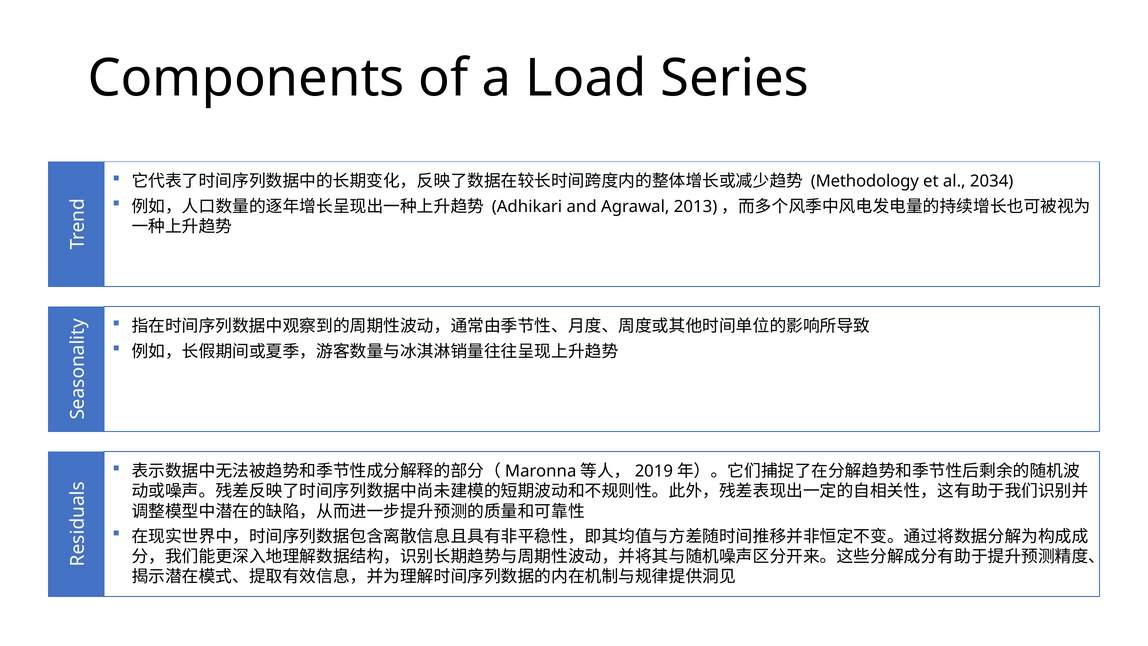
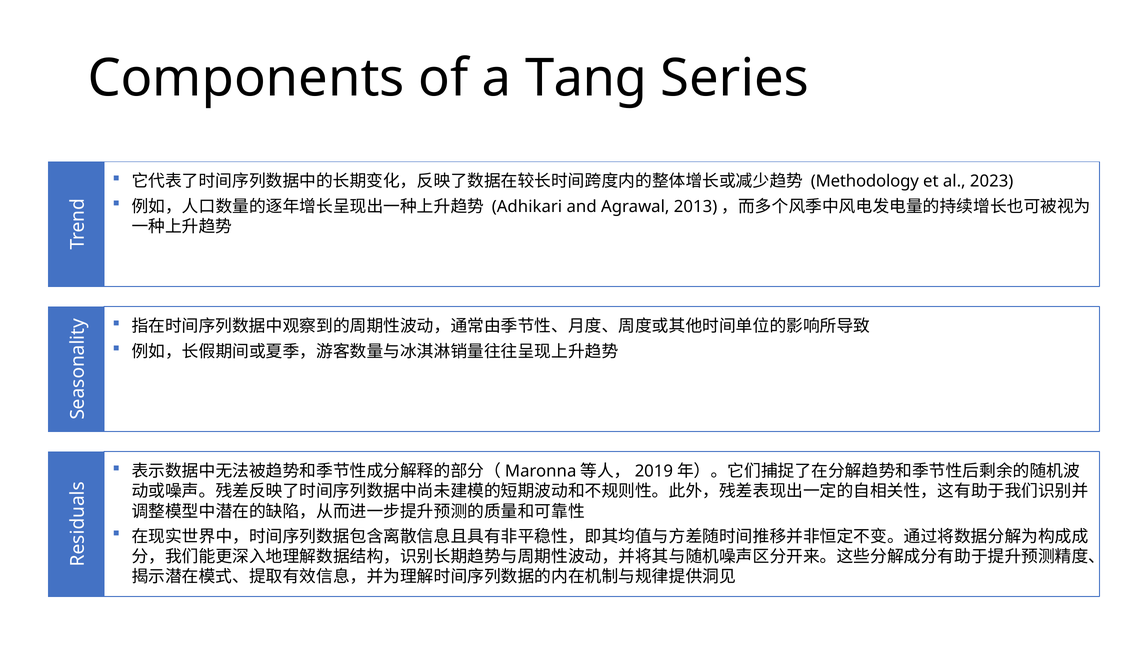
Load: Load -> Tang (586, 78)
2034: 2034 -> 2023 (992, 181)
